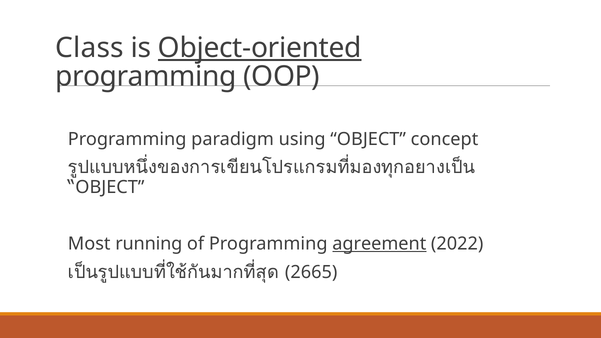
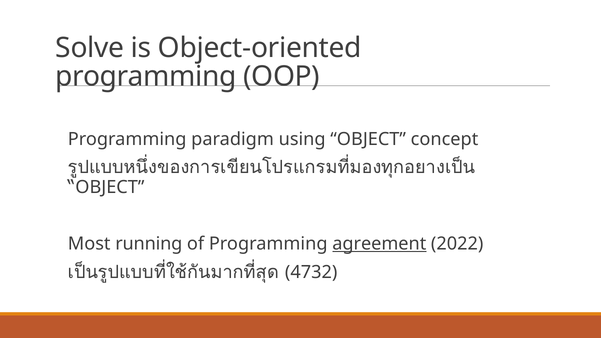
Class: Class -> Solve (90, 48)
Object-oriented underline: present -> none (260, 48)
2665: 2665 -> 4732 (311, 272)
